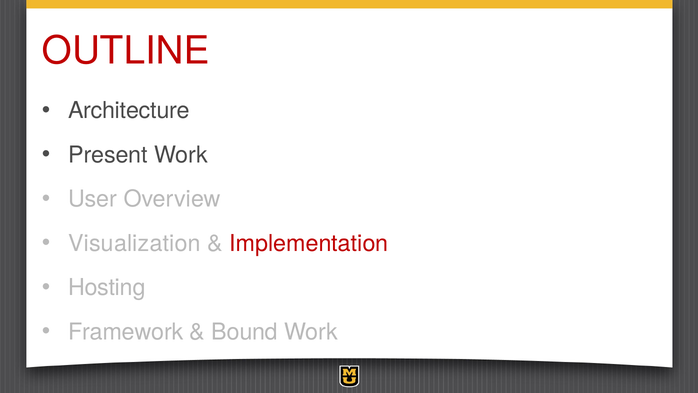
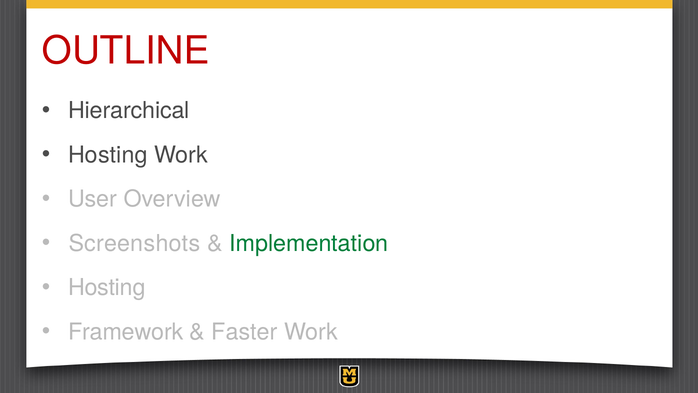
Architecture: Architecture -> Hierarchical (129, 111)
Present: Present -> Hosting (108, 155)
Visualization: Visualization -> Screenshots (134, 243)
Implementation colour: red -> green (309, 243)
Bound: Bound -> Faster (245, 332)
